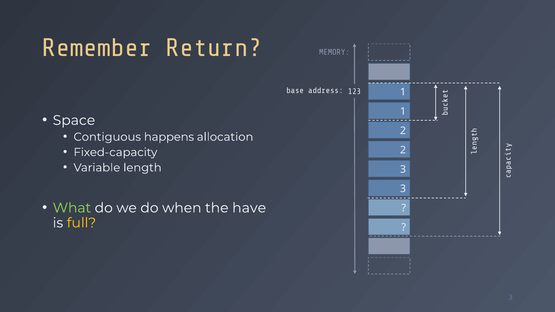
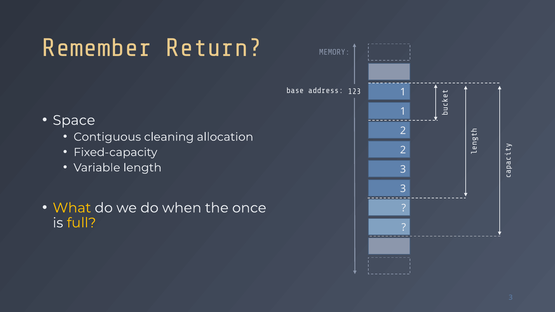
happens: happens -> cleaning (169, 137)
What colour: light green -> yellow (72, 208)
have: have -> once (249, 208)
